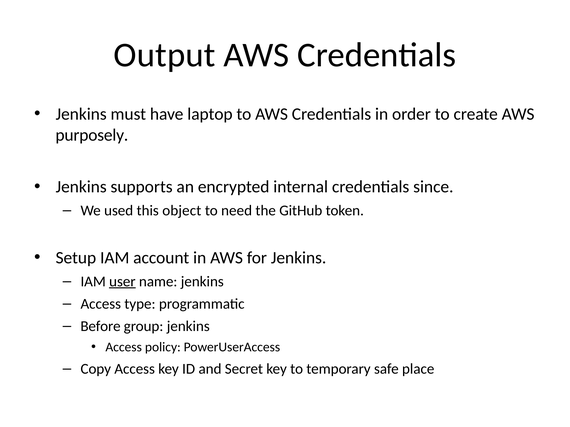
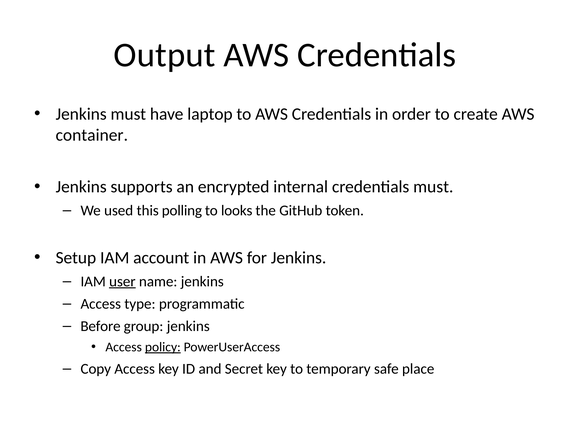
purposely: purposely -> container (92, 135)
credentials since: since -> must (433, 187)
object: object -> polling (182, 211)
need: need -> looks (237, 211)
policy underline: none -> present (163, 348)
